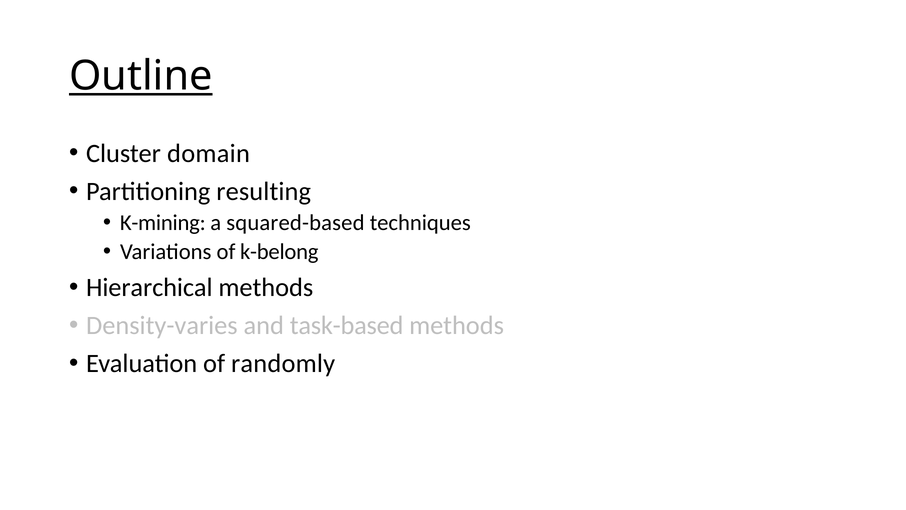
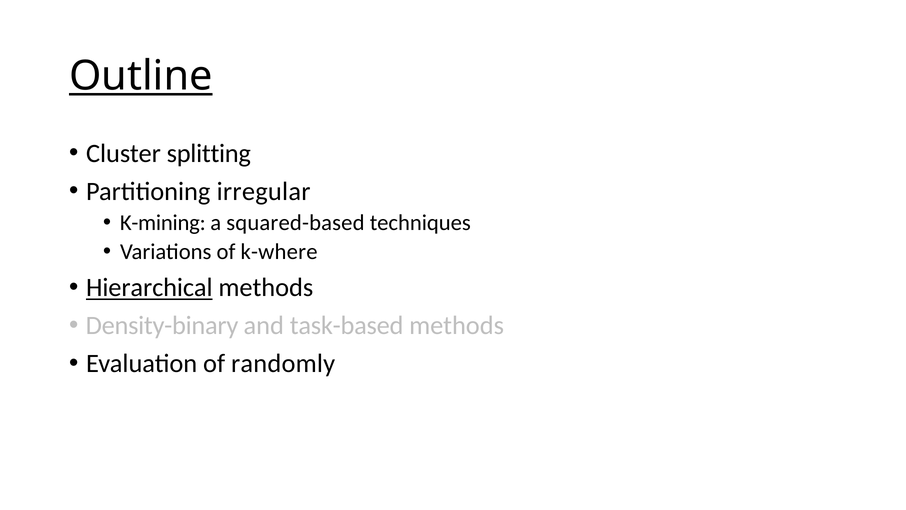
domain: domain -> splitting (209, 153)
resulting: resulting -> irregular (264, 191)
k-belong: k-belong -> k-where (279, 252)
Hierarchical underline: none -> present (149, 287)
Density-varies: Density-varies -> Density-binary (162, 325)
